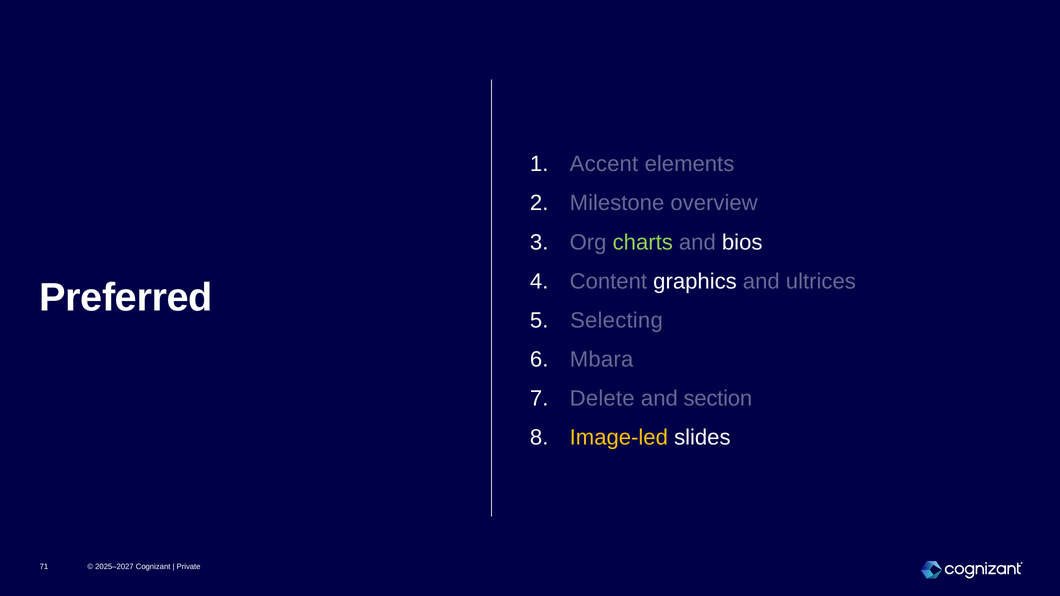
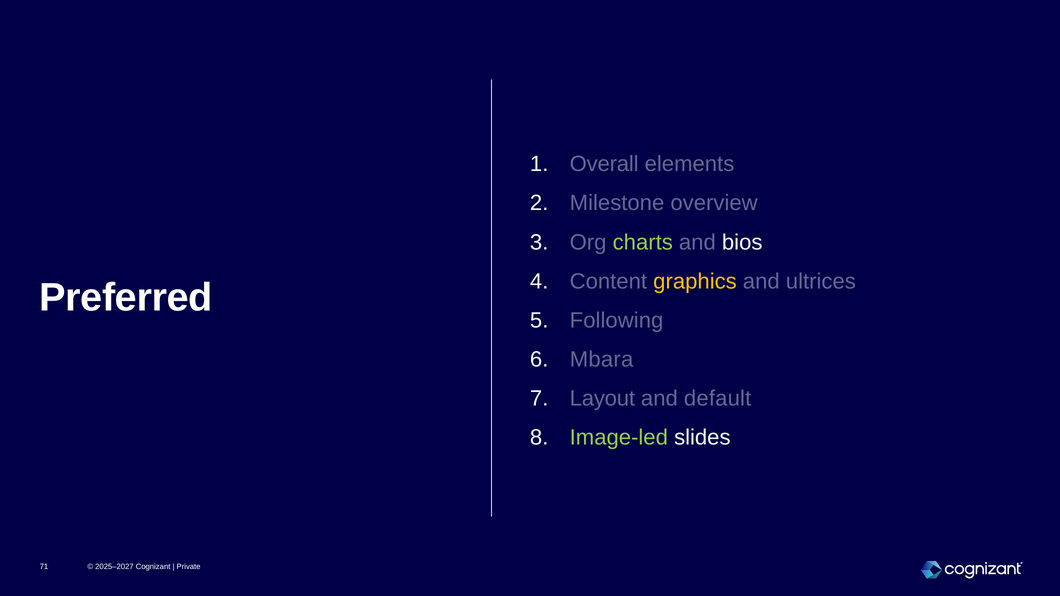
Accent: Accent -> Overall (604, 164)
graphics colour: white -> yellow (695, 281)
Selecting: Selecting -> Following (617, 321)
Delete: Delete -> Layout (602, 399)
section: section -> default (718, 399)
Image-led colour: yellow -> light green (619, 438)
